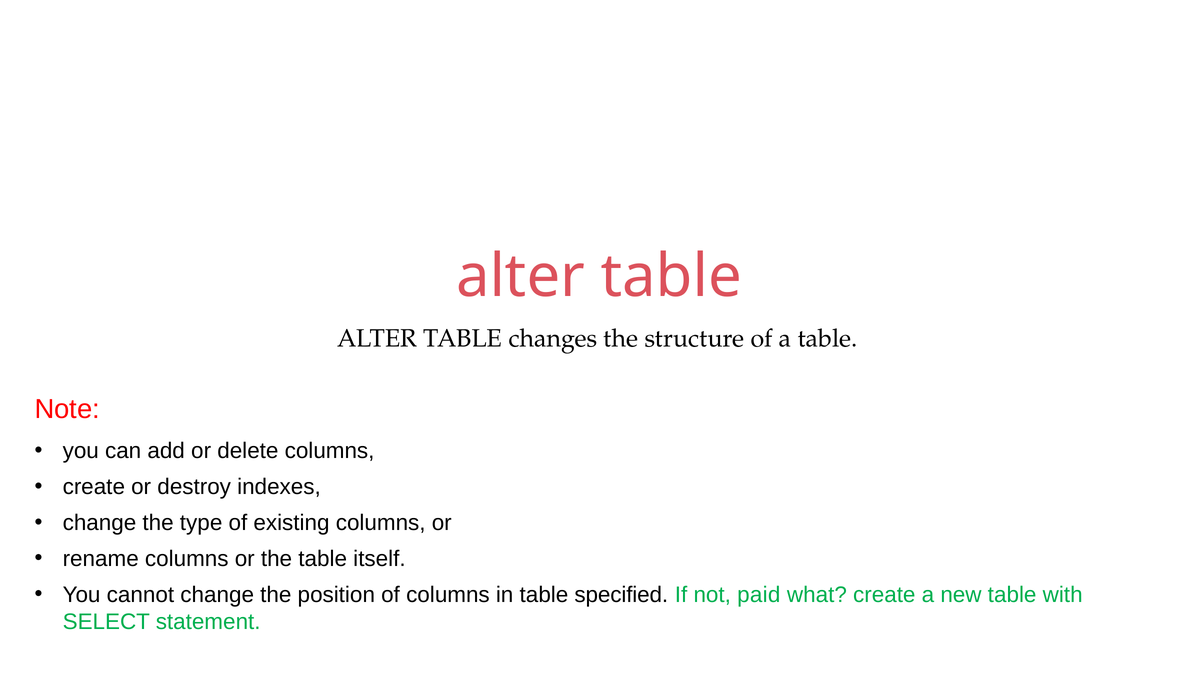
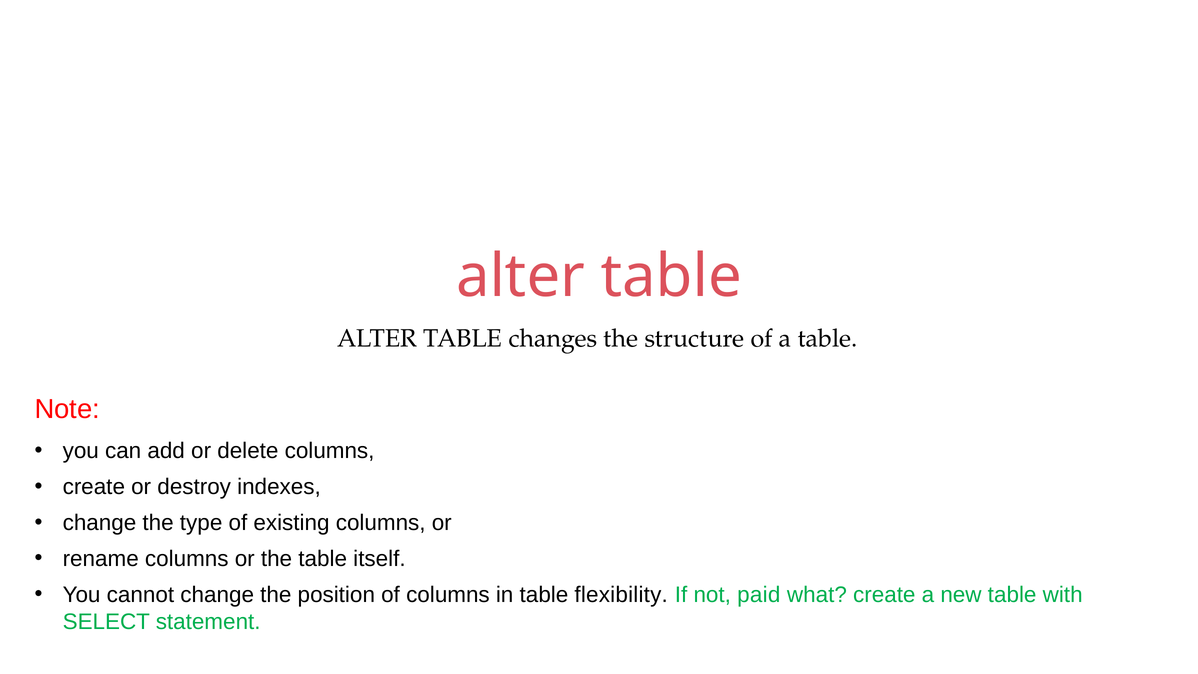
specified: specified -> flexibility (621, 595)
